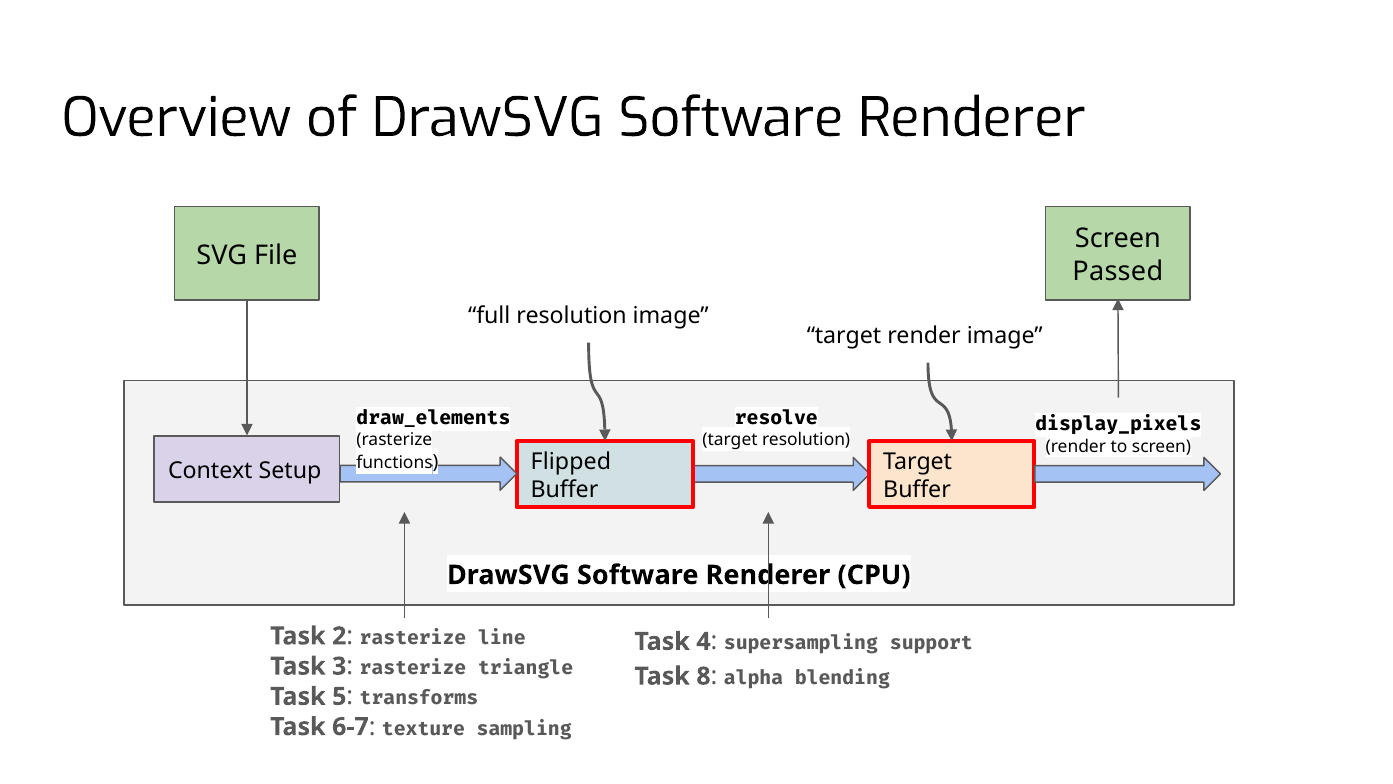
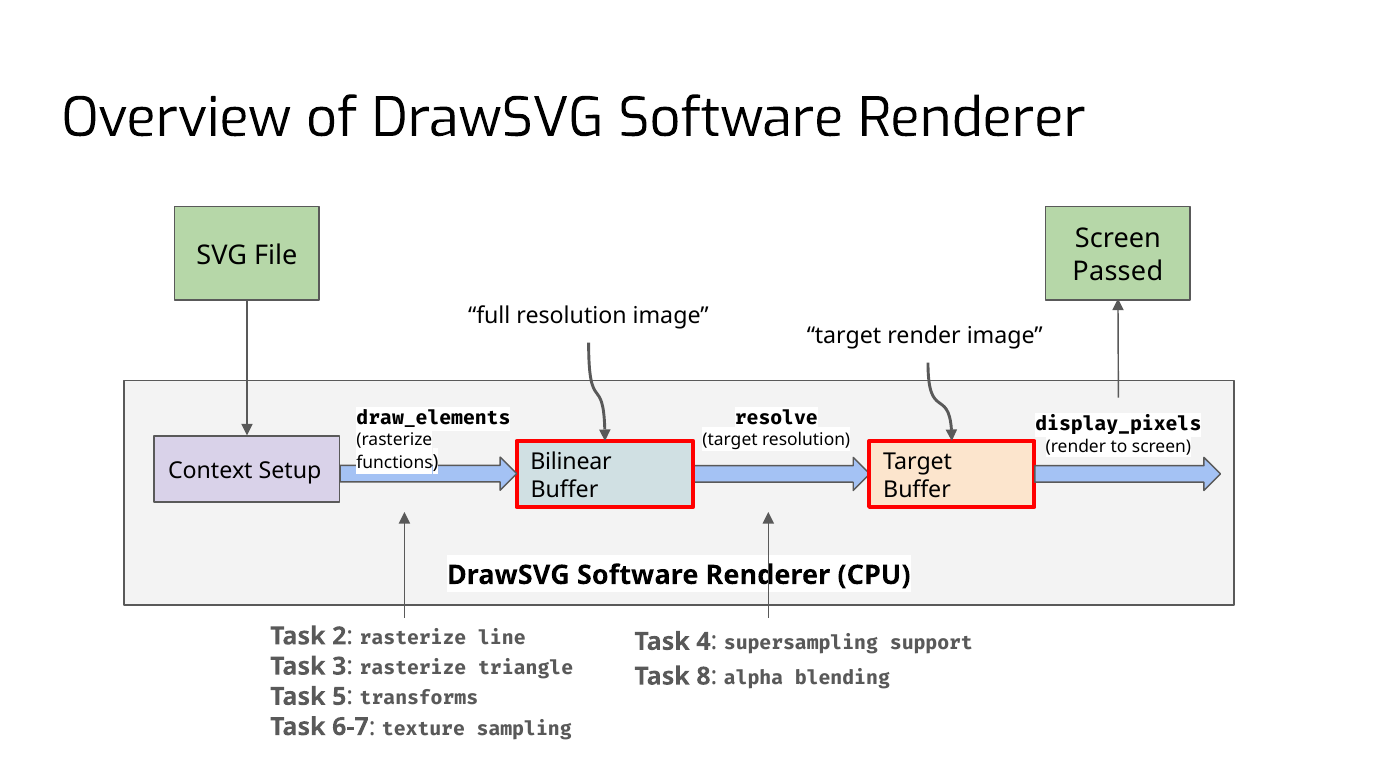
Flipped: Flipped -> Bilinear (571, 461)
